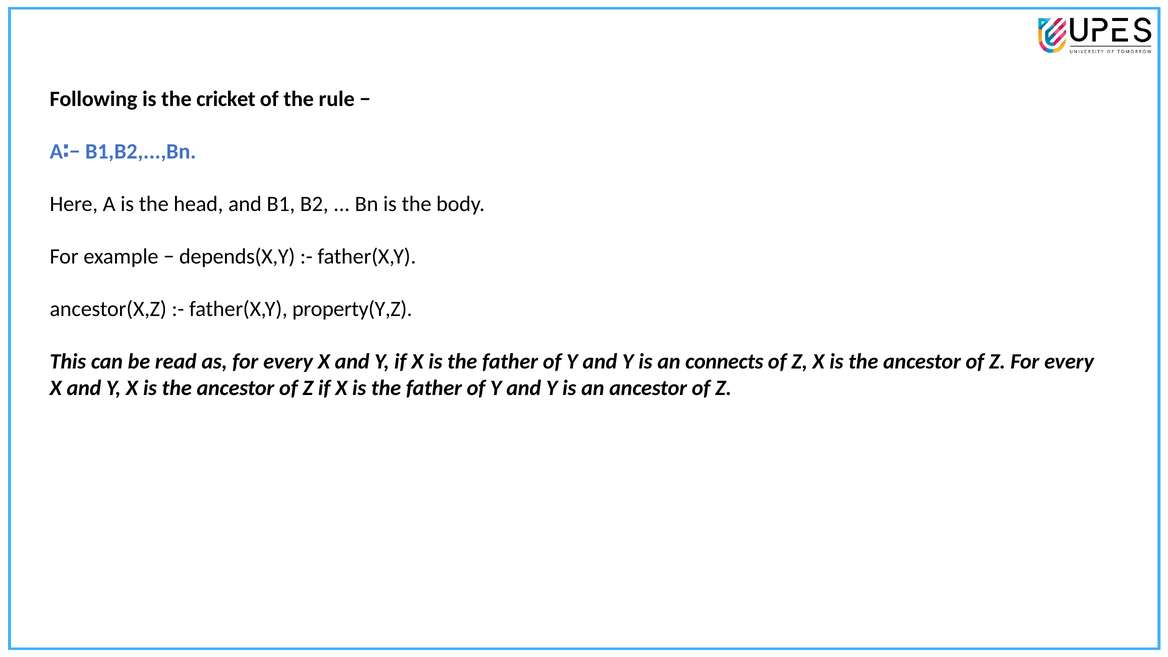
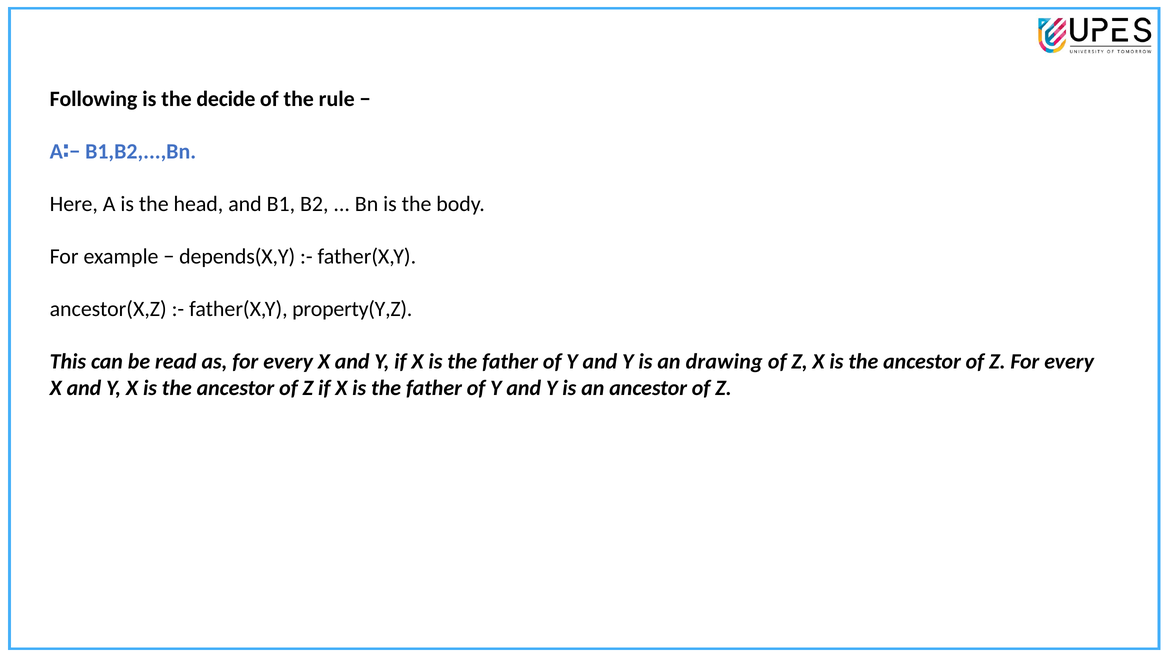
cricket: cricket -> decide (226, 99)
connects: connects -> drawing (724, 362)
